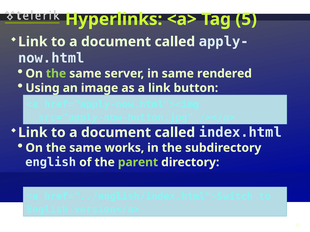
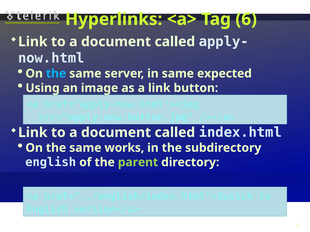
5: 5 -> 6 (246, 19)
the colour: light green -> light blue (56, 74)
rendered: rendered -> expected (224, 74)
